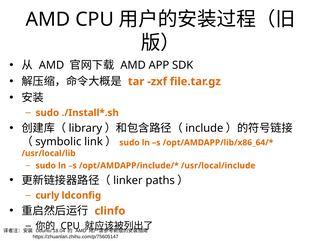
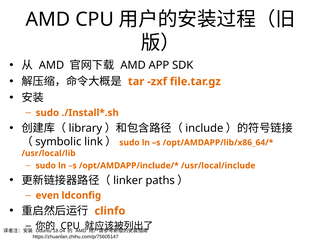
curly: curly -> even (47, 195)
